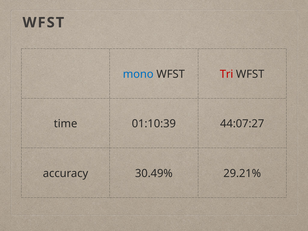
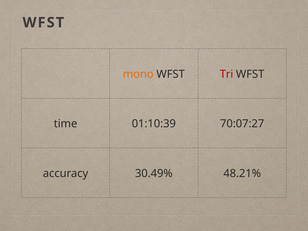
mono colour: blue -> orange (138, 74)
44:07:27: 44:07:27 -> 70:07:27 (242, 124)
29.21%: 29.21% -> 48.21% (242, 173)
